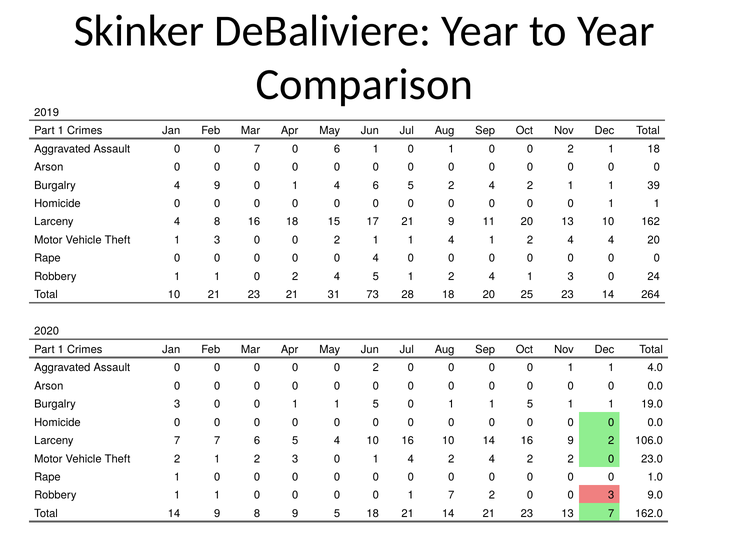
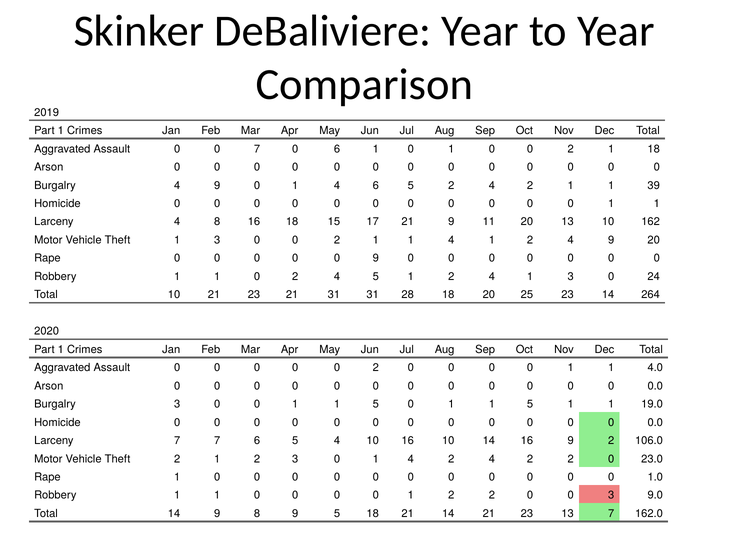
2 4 4: 4 -> 9 (611, 240)
0 4: 4 -> 9 (376, 258)
31 73: 73 -> 31 (373, 295)
0 1 7: 7 -> 2 (451, 495)
